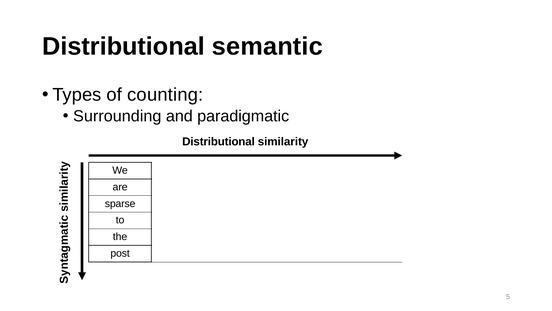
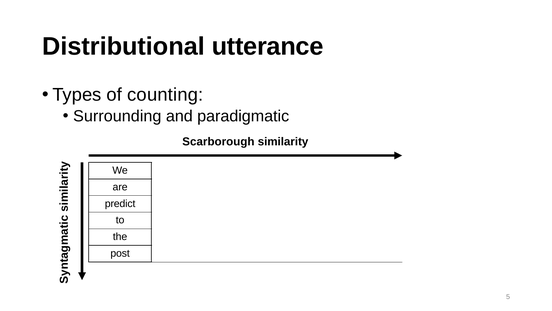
semantic: semantic -> utterance (268, 46)
Distributional: Distributional -> Scarborough (218, 142)
sparse: sparse -> predict (120, 203)
